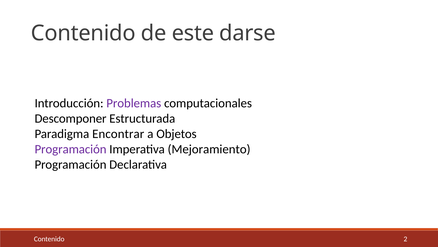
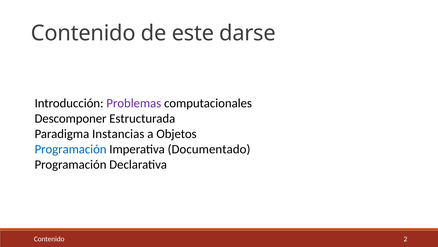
Encontrar: Encontrar -> Instancias (118, 134)
Programación colour: purple -> blue (71, 149)
Mejoramiento: Mejoramiento -> Documentado (209, 149)
